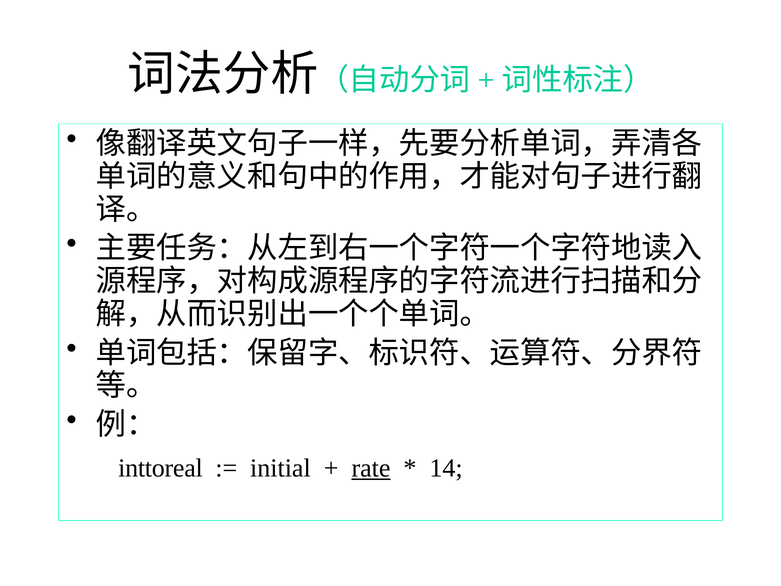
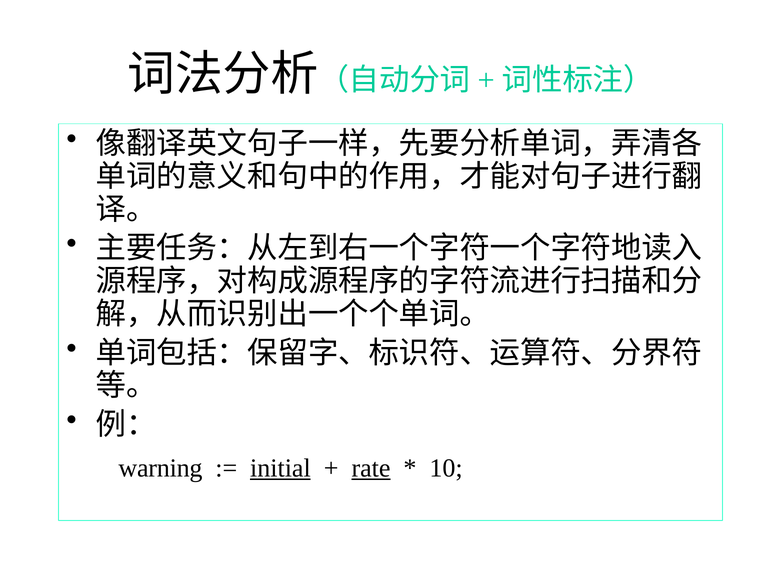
inttoreal: inttoreal -> warning (160, 468)
initial underline: none -> present (280, 468)
14: 14 -> 10 (446, 468)
